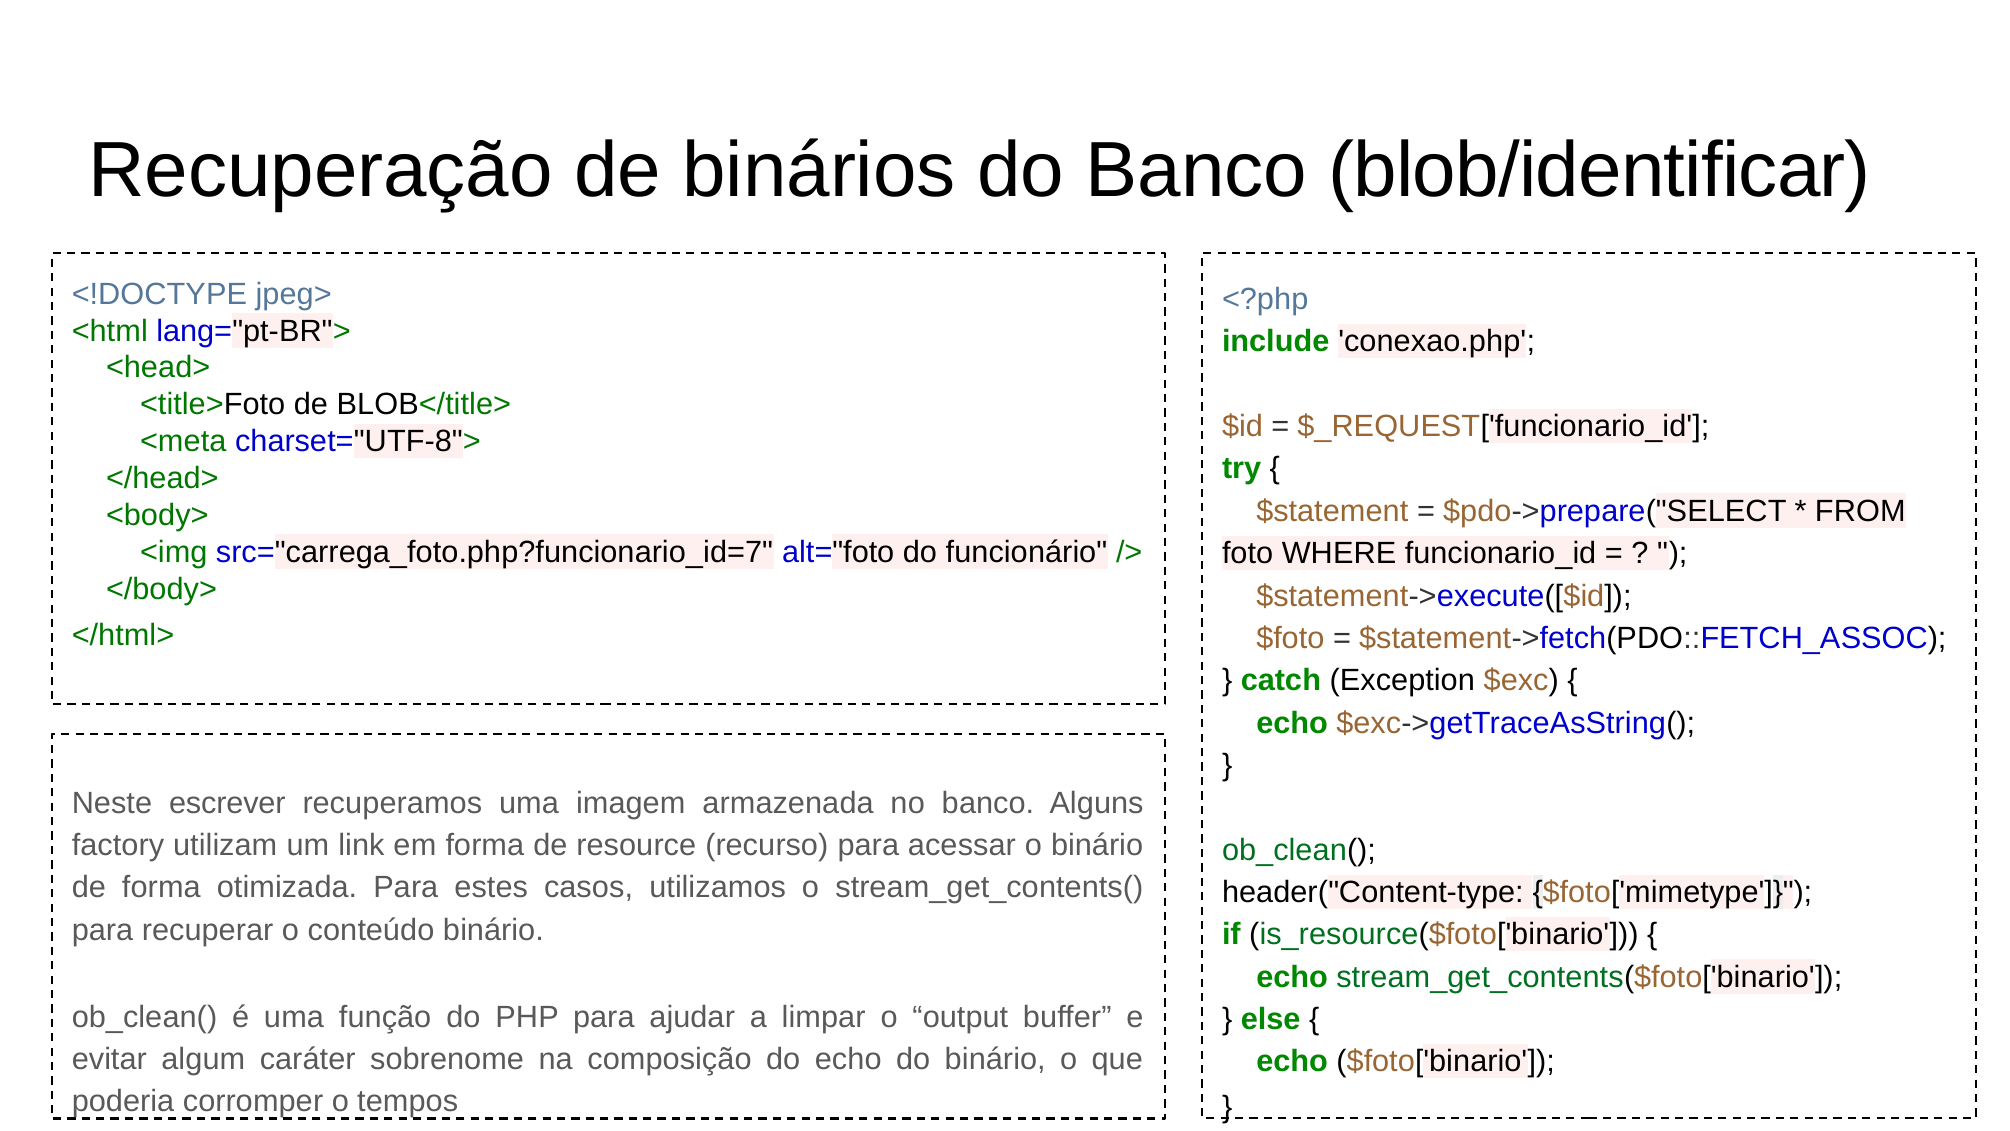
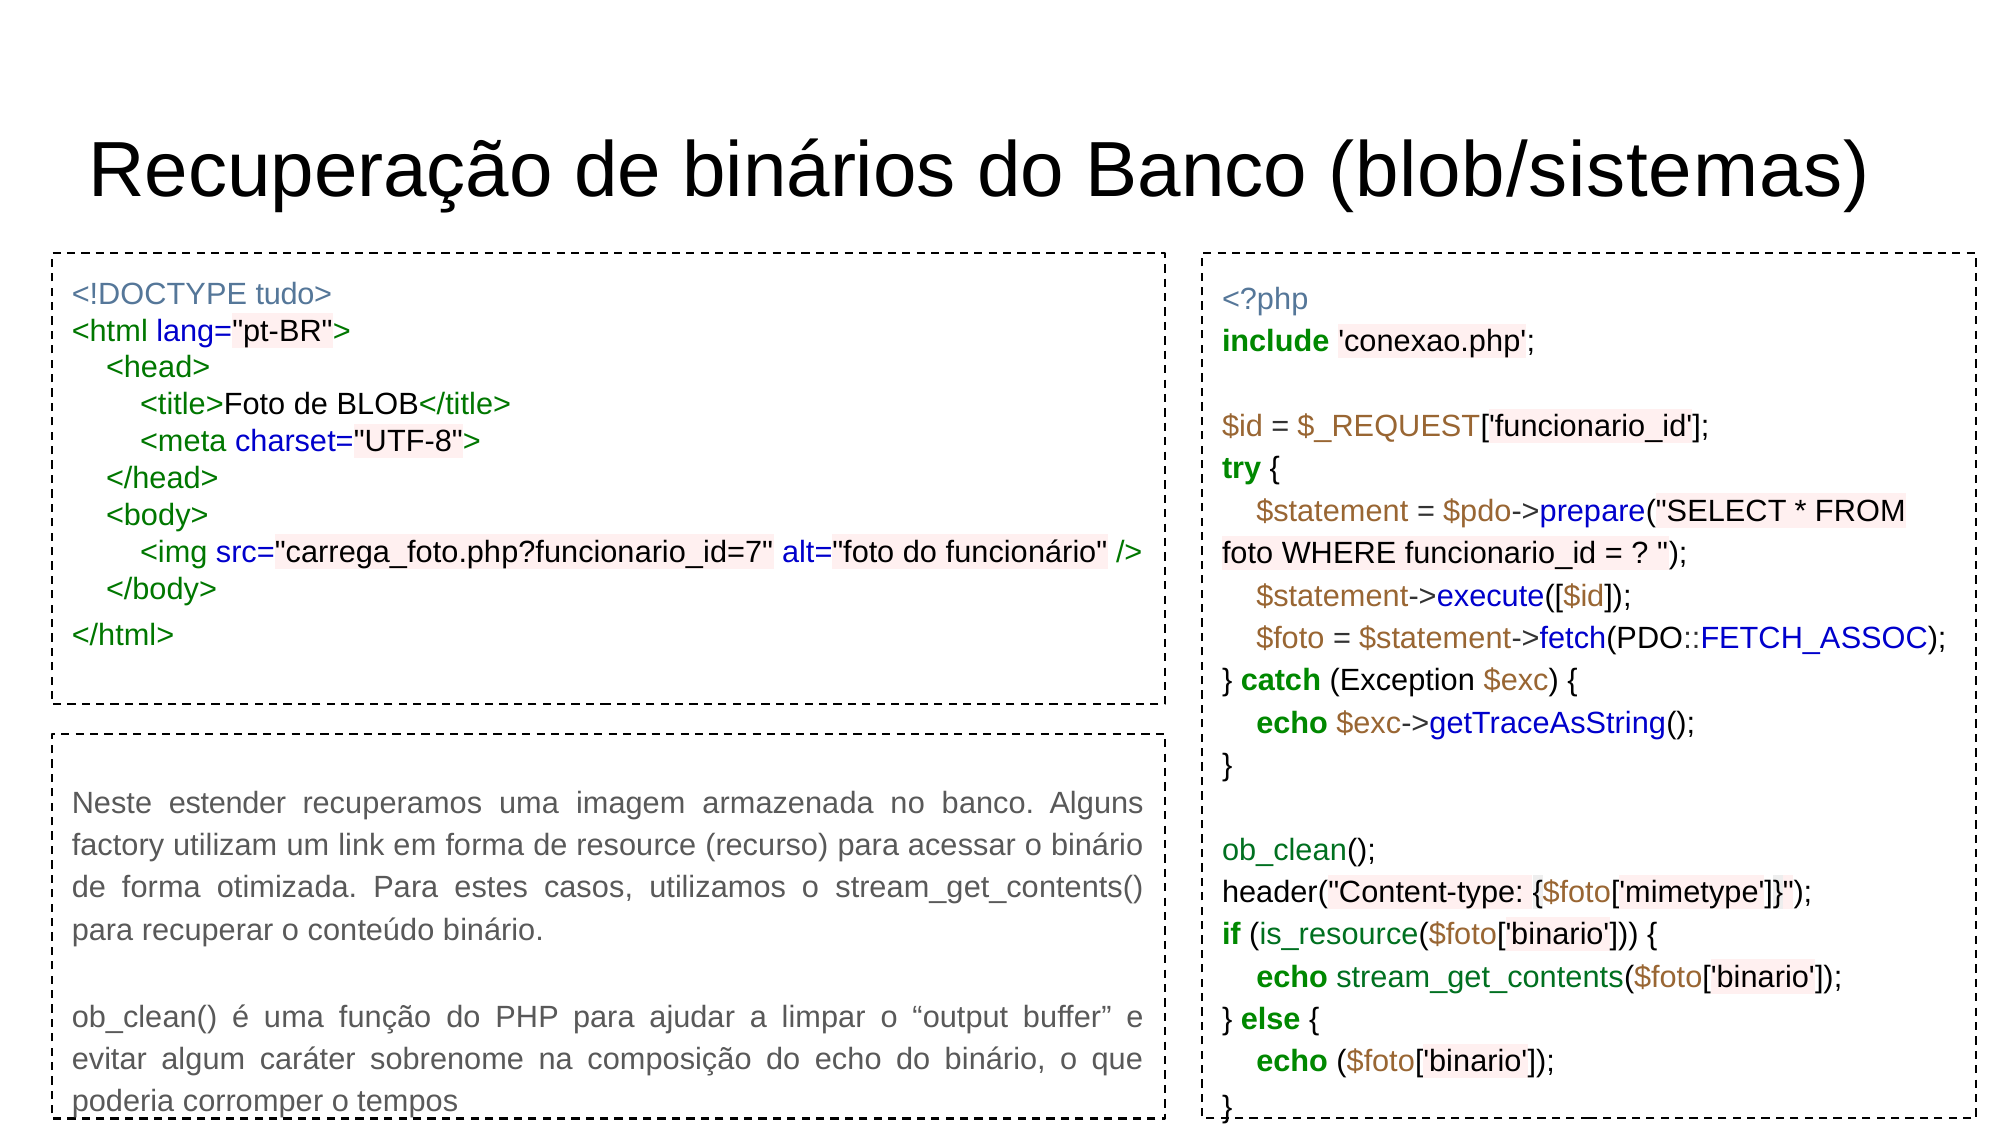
blob/identificar: blob/identificar -> blob/sistemas (1599, 170)
jpeg>: jpeg> -> tudo> (294, 294)
escrever: escrever -> estender (227, 803)
